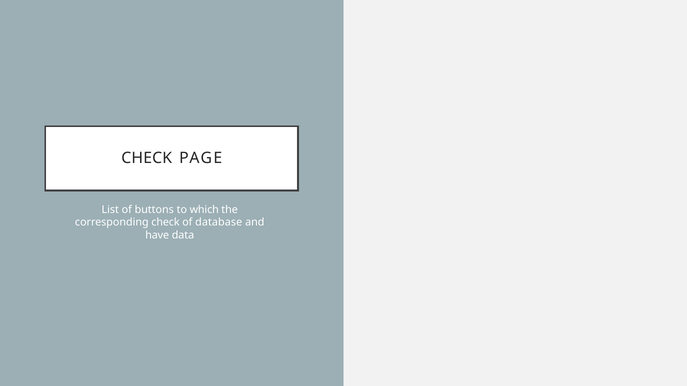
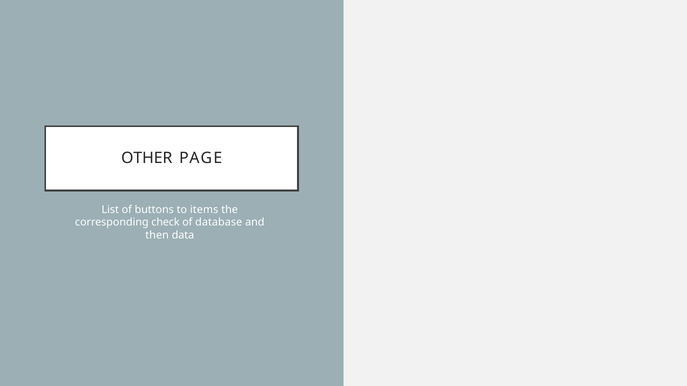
CHECK: CHECK -> OTHER (147, 158)
which: which -> items (204, 210)
have: have -> then (157, 236)
